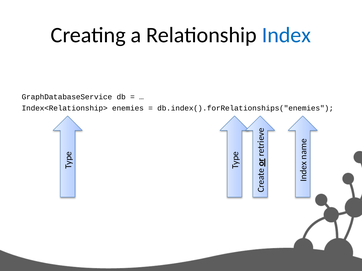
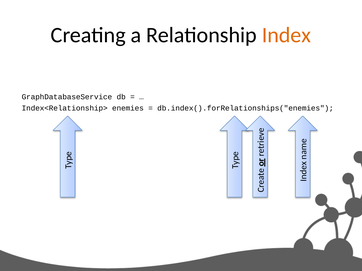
Index colour: blue -> orange (286, 35)
